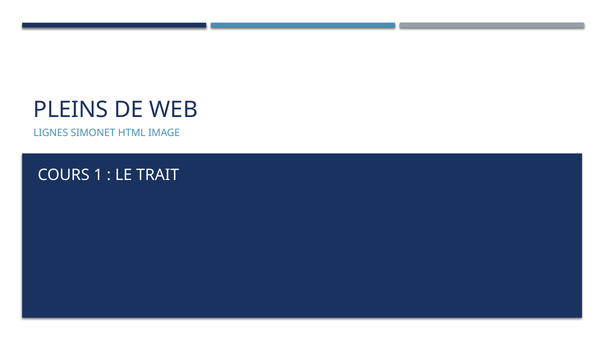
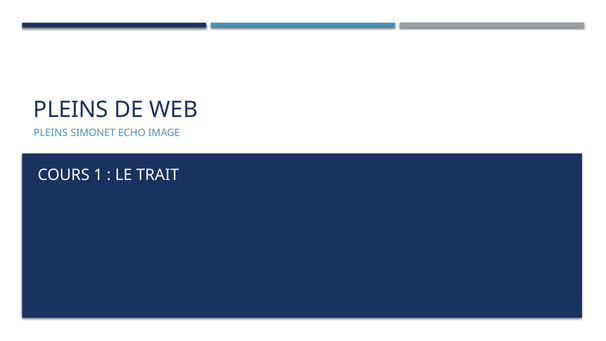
LIGNES: LIGNES -> PLEINS (51, 133)
HTML: HTML -> ECHO (132, 133)
